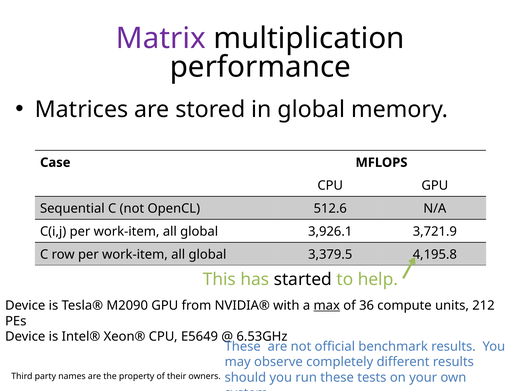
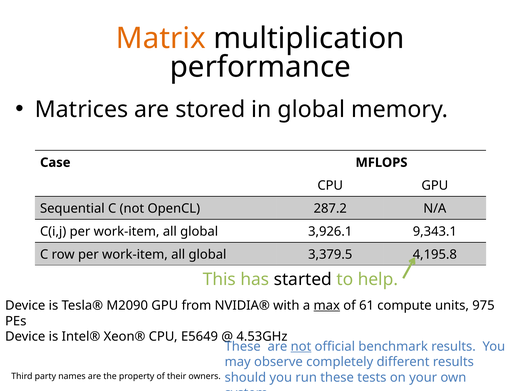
Matrix colour: purple -> orange (161, 38)
512.6: 512.6 -> 287.2 (330, 208)
3,721.9: 3,721.9 -> 9,343.1 (435, 231)
36: 36 -> 61 (367, 305)
212: 212 -> 975 (483, 305)
6.53GHz: 6.53GHz -> 4.53GHz (262, 336)
not underline: none -> present (301, 346)
